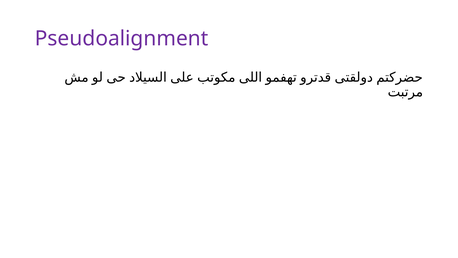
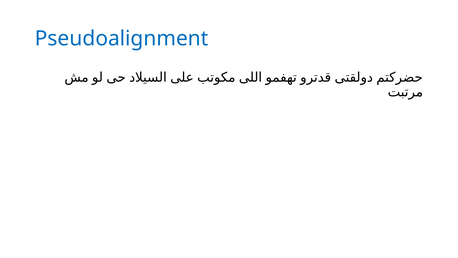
Pseudoalignment colour: purple -> blue (122, 38)
